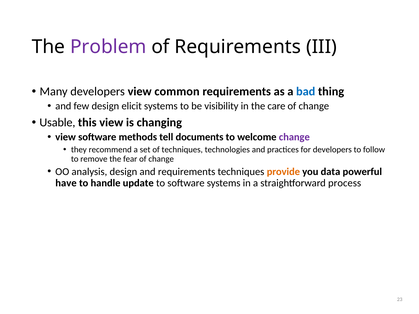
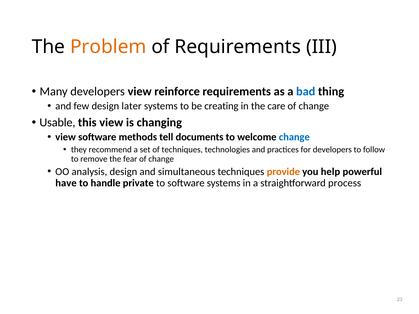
Problem colour: purple -> orange (108, 47)
common: common -> reinforce (177, 92)
elicit: elicit -> later (132, 106)
visibility: visibility -> creating (221, 106)
change colour: purple -> blue (294, 137)
and requirements: requirements -> simultaneous (187, 172)
data: data -> help (330, 172)
update: update -> private (138, 183)
